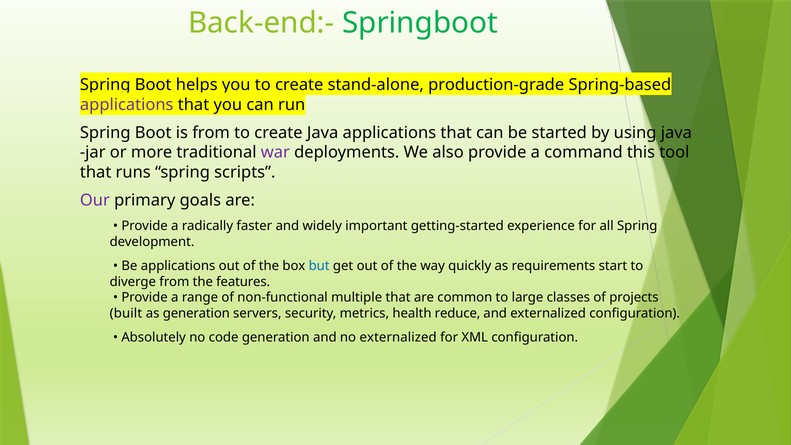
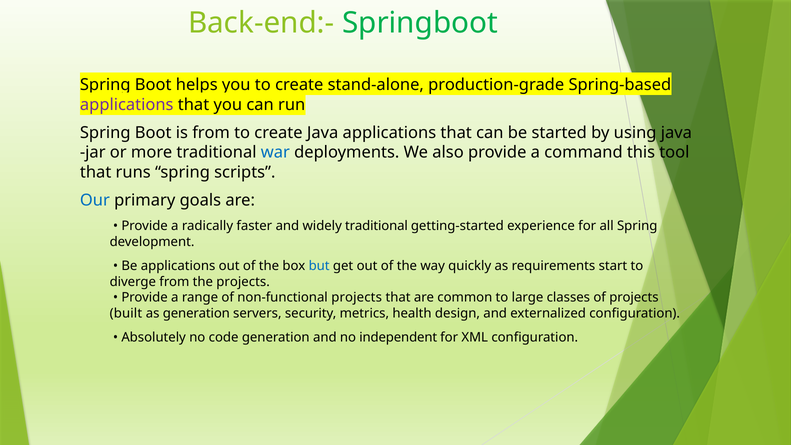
war colour: purple -> blue (275, 152)
Our colour: purple -> blue (95, 200)
widely important: important -> traditional (376, 226)
the features: features -> projects (243, 282)
non-functional multiple: multiple -> projects (357, 297)
reduce: reduce -> design (457, 313)
no externalized: externalized -> independent (398, 337)
